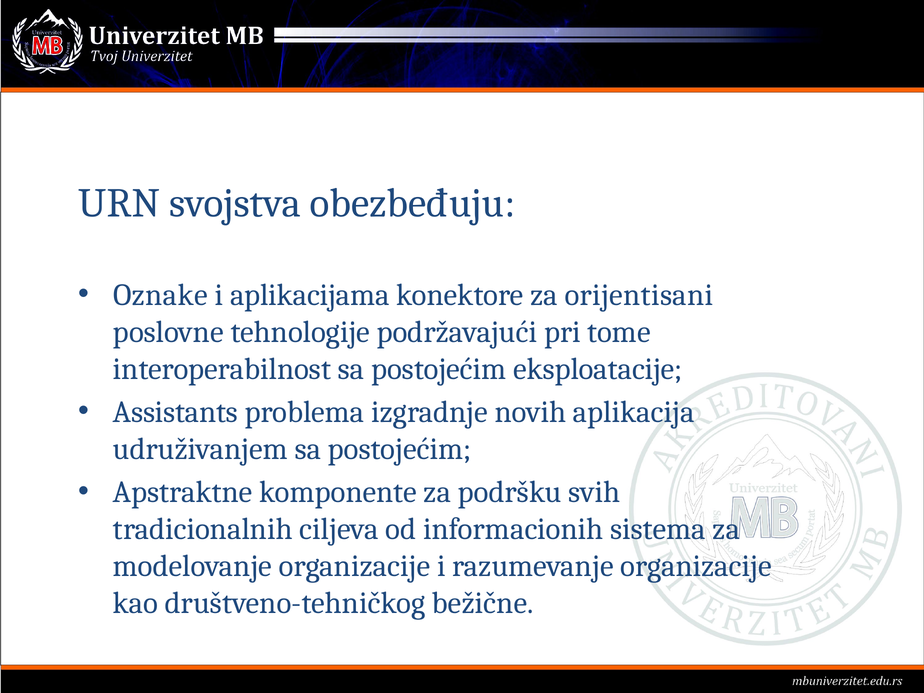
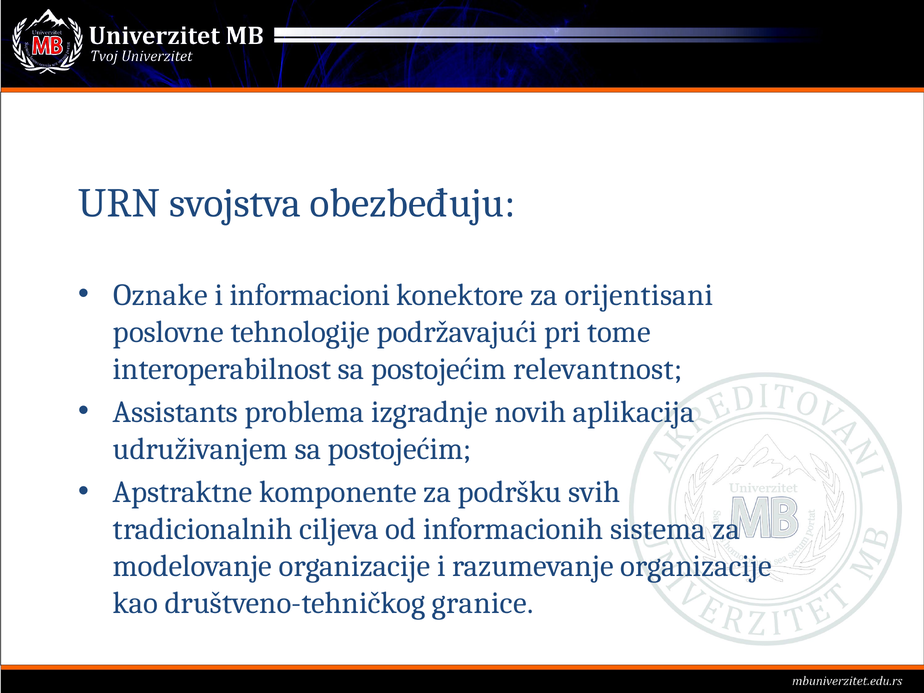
aplikacijama: aplikacijama -> informacioni (310, 295)
eksploatacije: eksploatacije -> relevantnost (598, 369)
bežične: bežične -> granice (483, 603)
